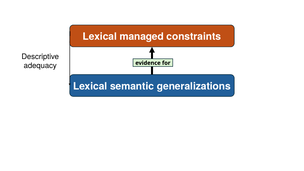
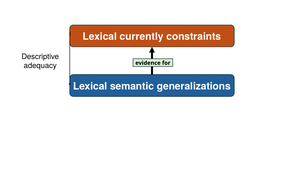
managed: managed -> currently (142, 37)
